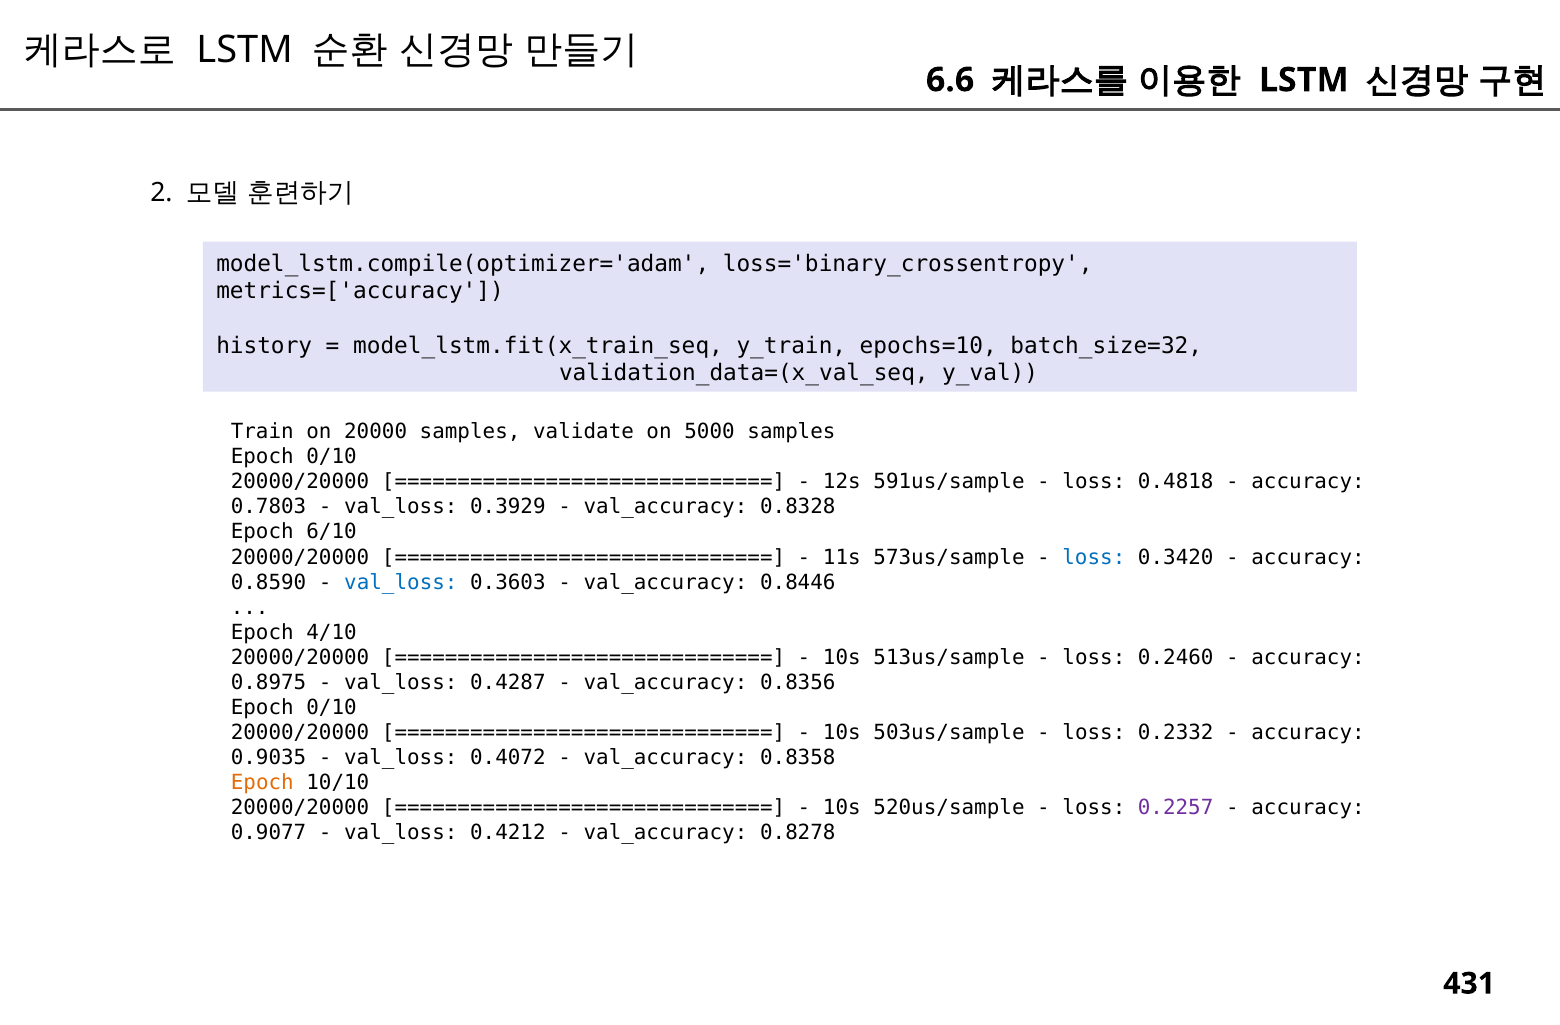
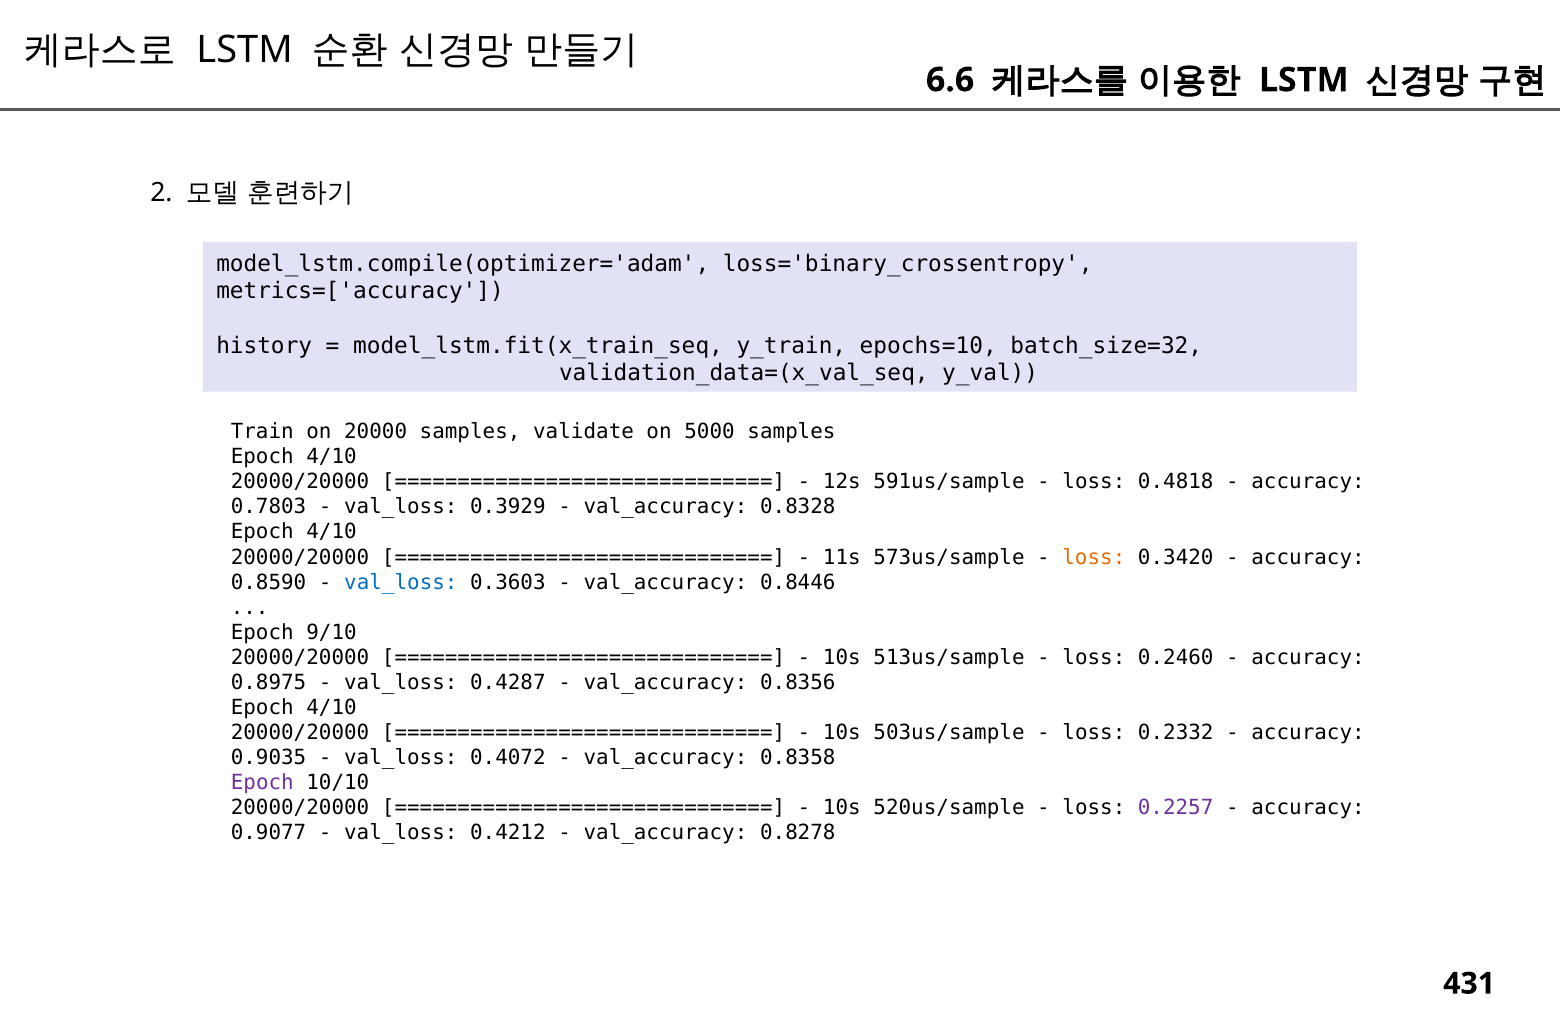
0/10: 0/10 -> 4/10 (332, 457)
6/10: 6/10 -> 4/10 (332, 532)
loss colour: blue -> orange (1094, 557)
4/10: 4/10 -> 9/10 (332, 632)
0/10: 0/10 -> 4/10 (332, 707)
Epoch colour: orange -> purple (262, 783)
